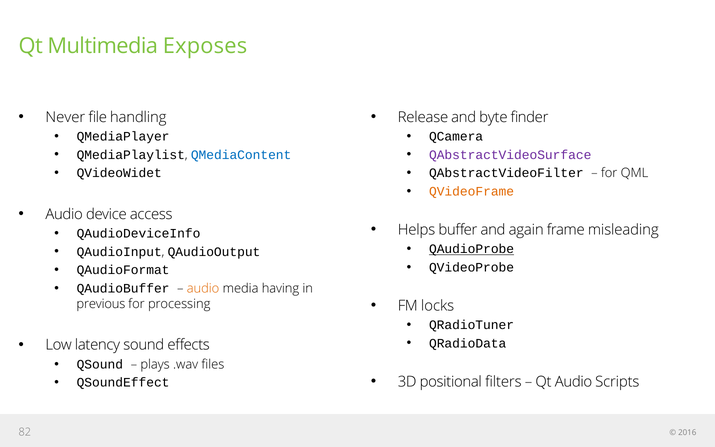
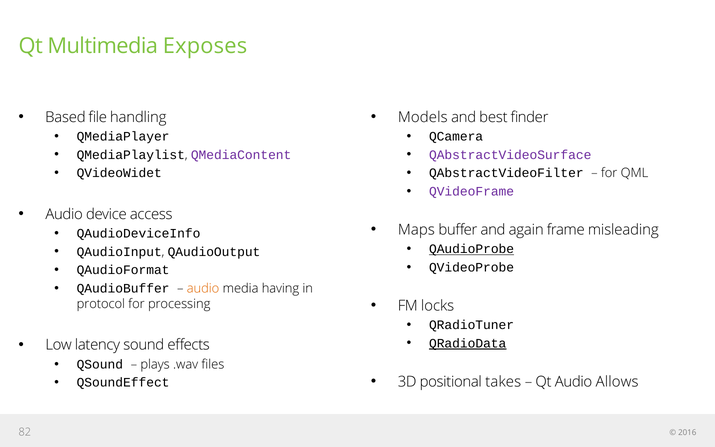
Never: Never -> Based (65, 117)
Release: Release -> Models (423, 117)
byte: byte -> best (493, 117)
QMediaContent colour: blue -> purple (241, 155)
QVideoFrame colour: orange -> purple (472, 191)
Helps: Helps -> Maps (416, 230)
previous: previous -> protocol (101, 304)
QRadioData underline: none -> present (468, 343)
filters: filters -> takes (503, 382)
Scripts: Scripts -> Allows (617, 382)
